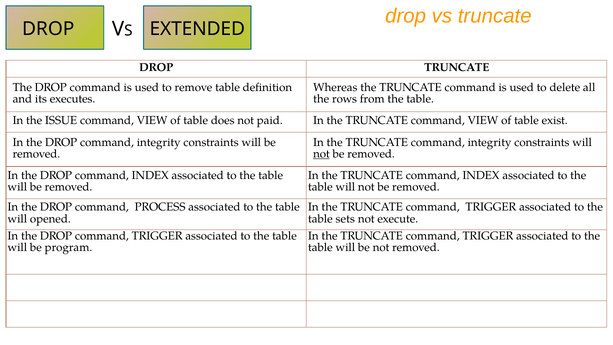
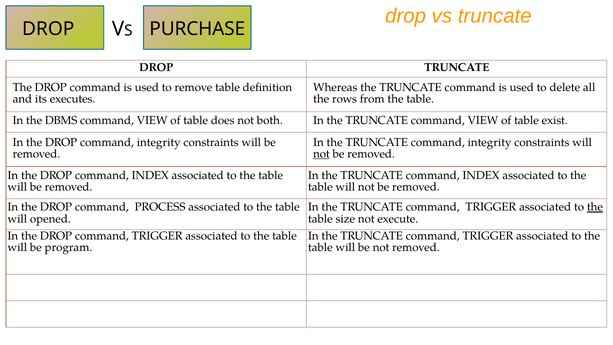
EXTENDED: EXTENDED -> PURCHASE (197, 29)
ISSUE: ISSUE -> DBMS (61, 121)
paid: paid -> both (270, 121)
the underline: none -> present (595, 207)
sets: sets -> size (345, 219)
